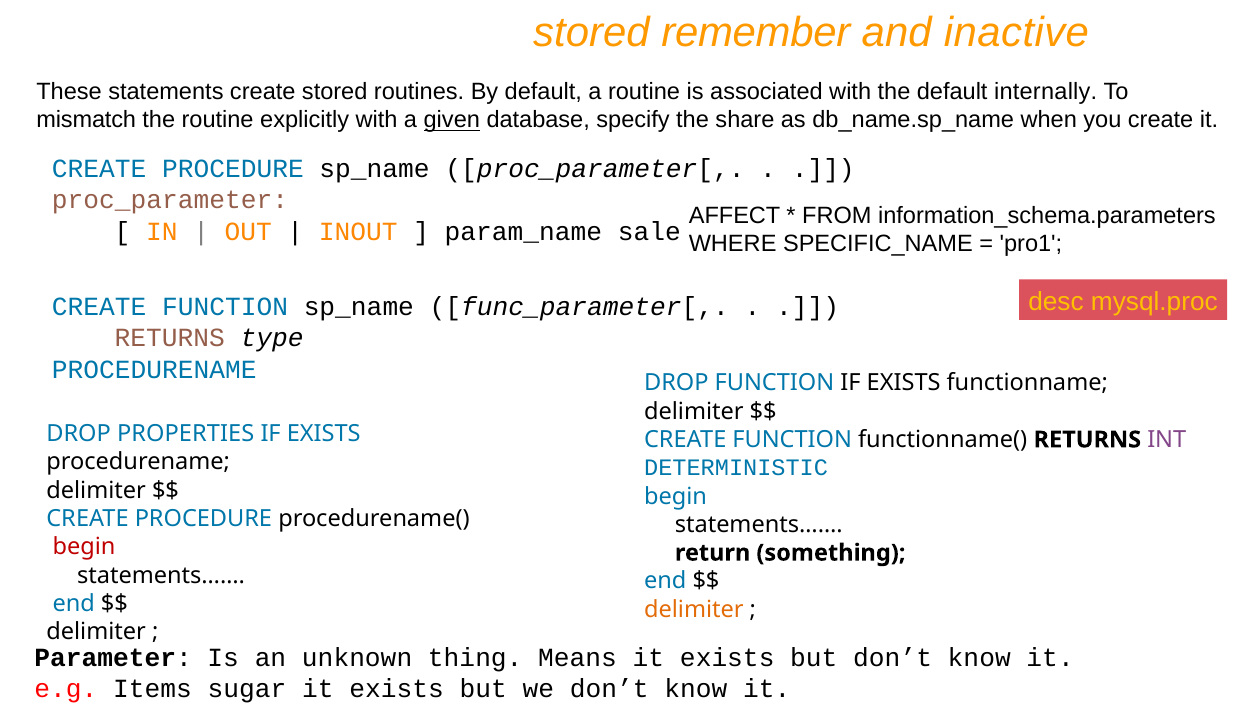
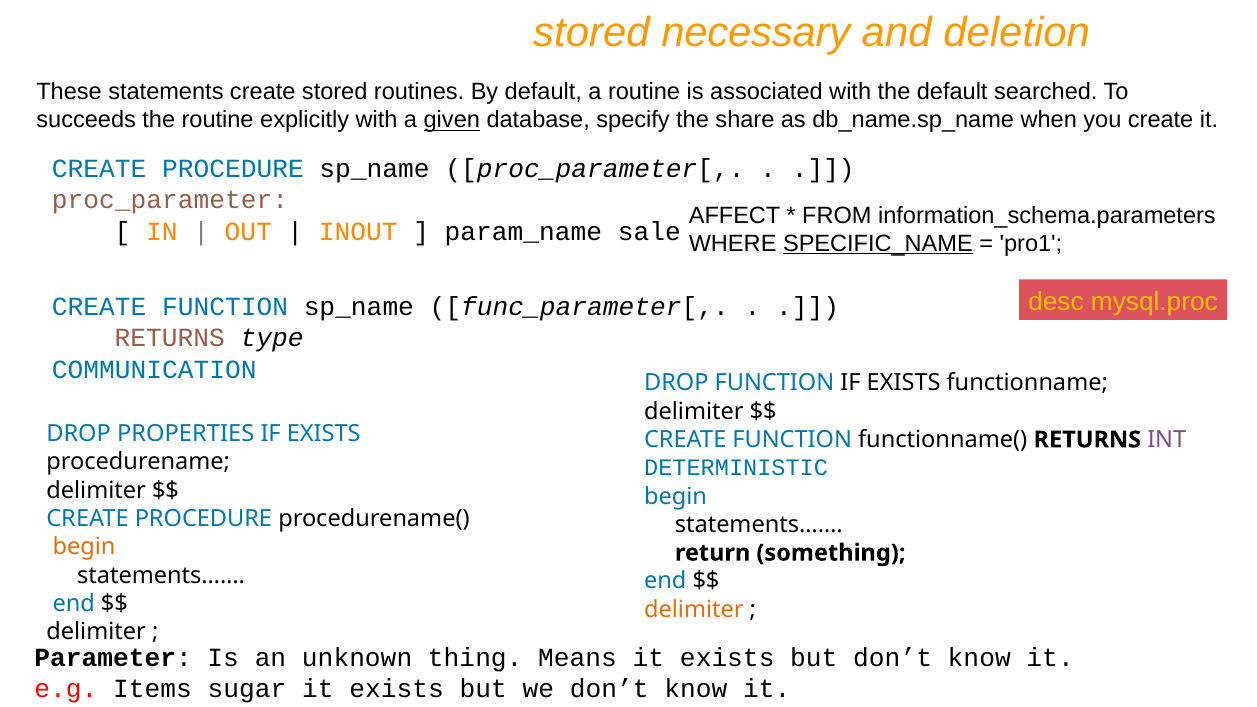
remember: remember -> necessary (756, 33)
inactive: inactive -> deletion (1017, 33)
internally: internally -> searched (1046, 92)
mismatch: mismatch -> succeeds (86, 120)
SPECIFIC_NAME underline: none -> present (878, 244)
PROCEDURENAME: PROCEDURENAME -> COMMUNICATION (154, 370)
begin colour: red -> orange (84, 547)
